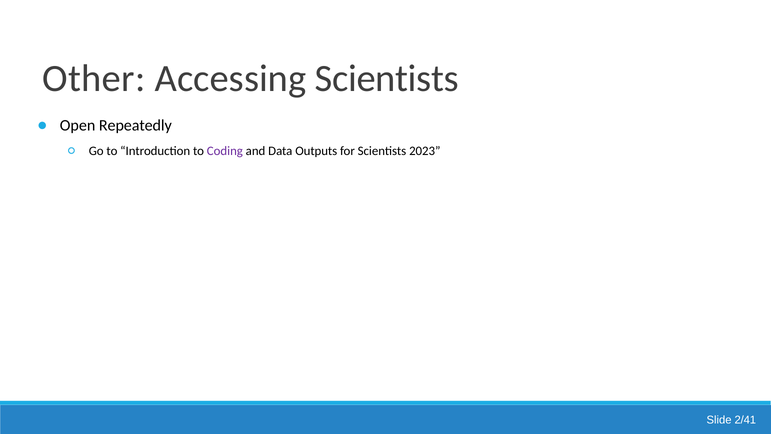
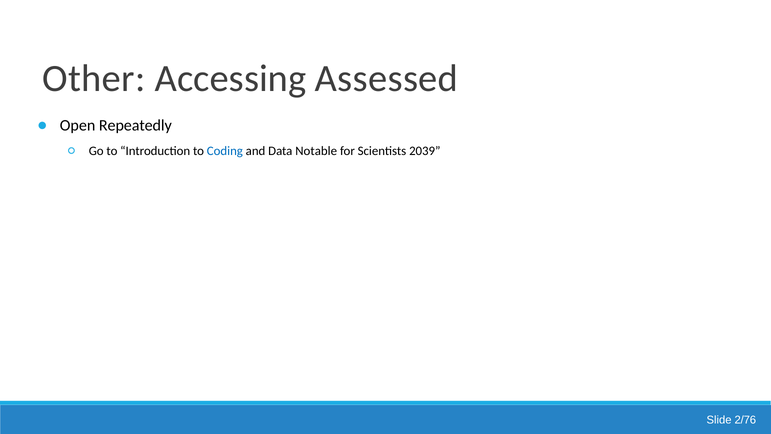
Accessing Scientists: Scientists -> Assessed (387, 78)
Coding colour: purple -> blue (225, 151)
Outputs: Outputs -> Notable (316, 151)
2023: 2023 -> 2039 (425, 151)
2/41: 2/41 -> 2/76 (745, 420)
